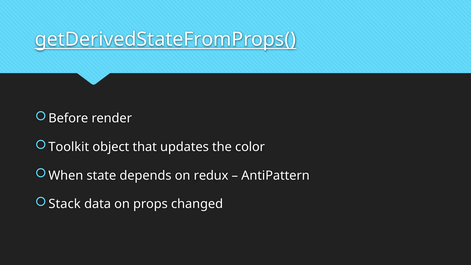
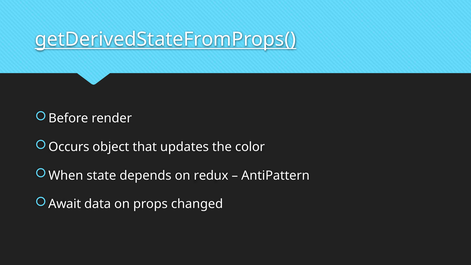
Toolkit: Toolkit -> Occurs (69, 147)
Stack: Stack -> Await (65, 204)
